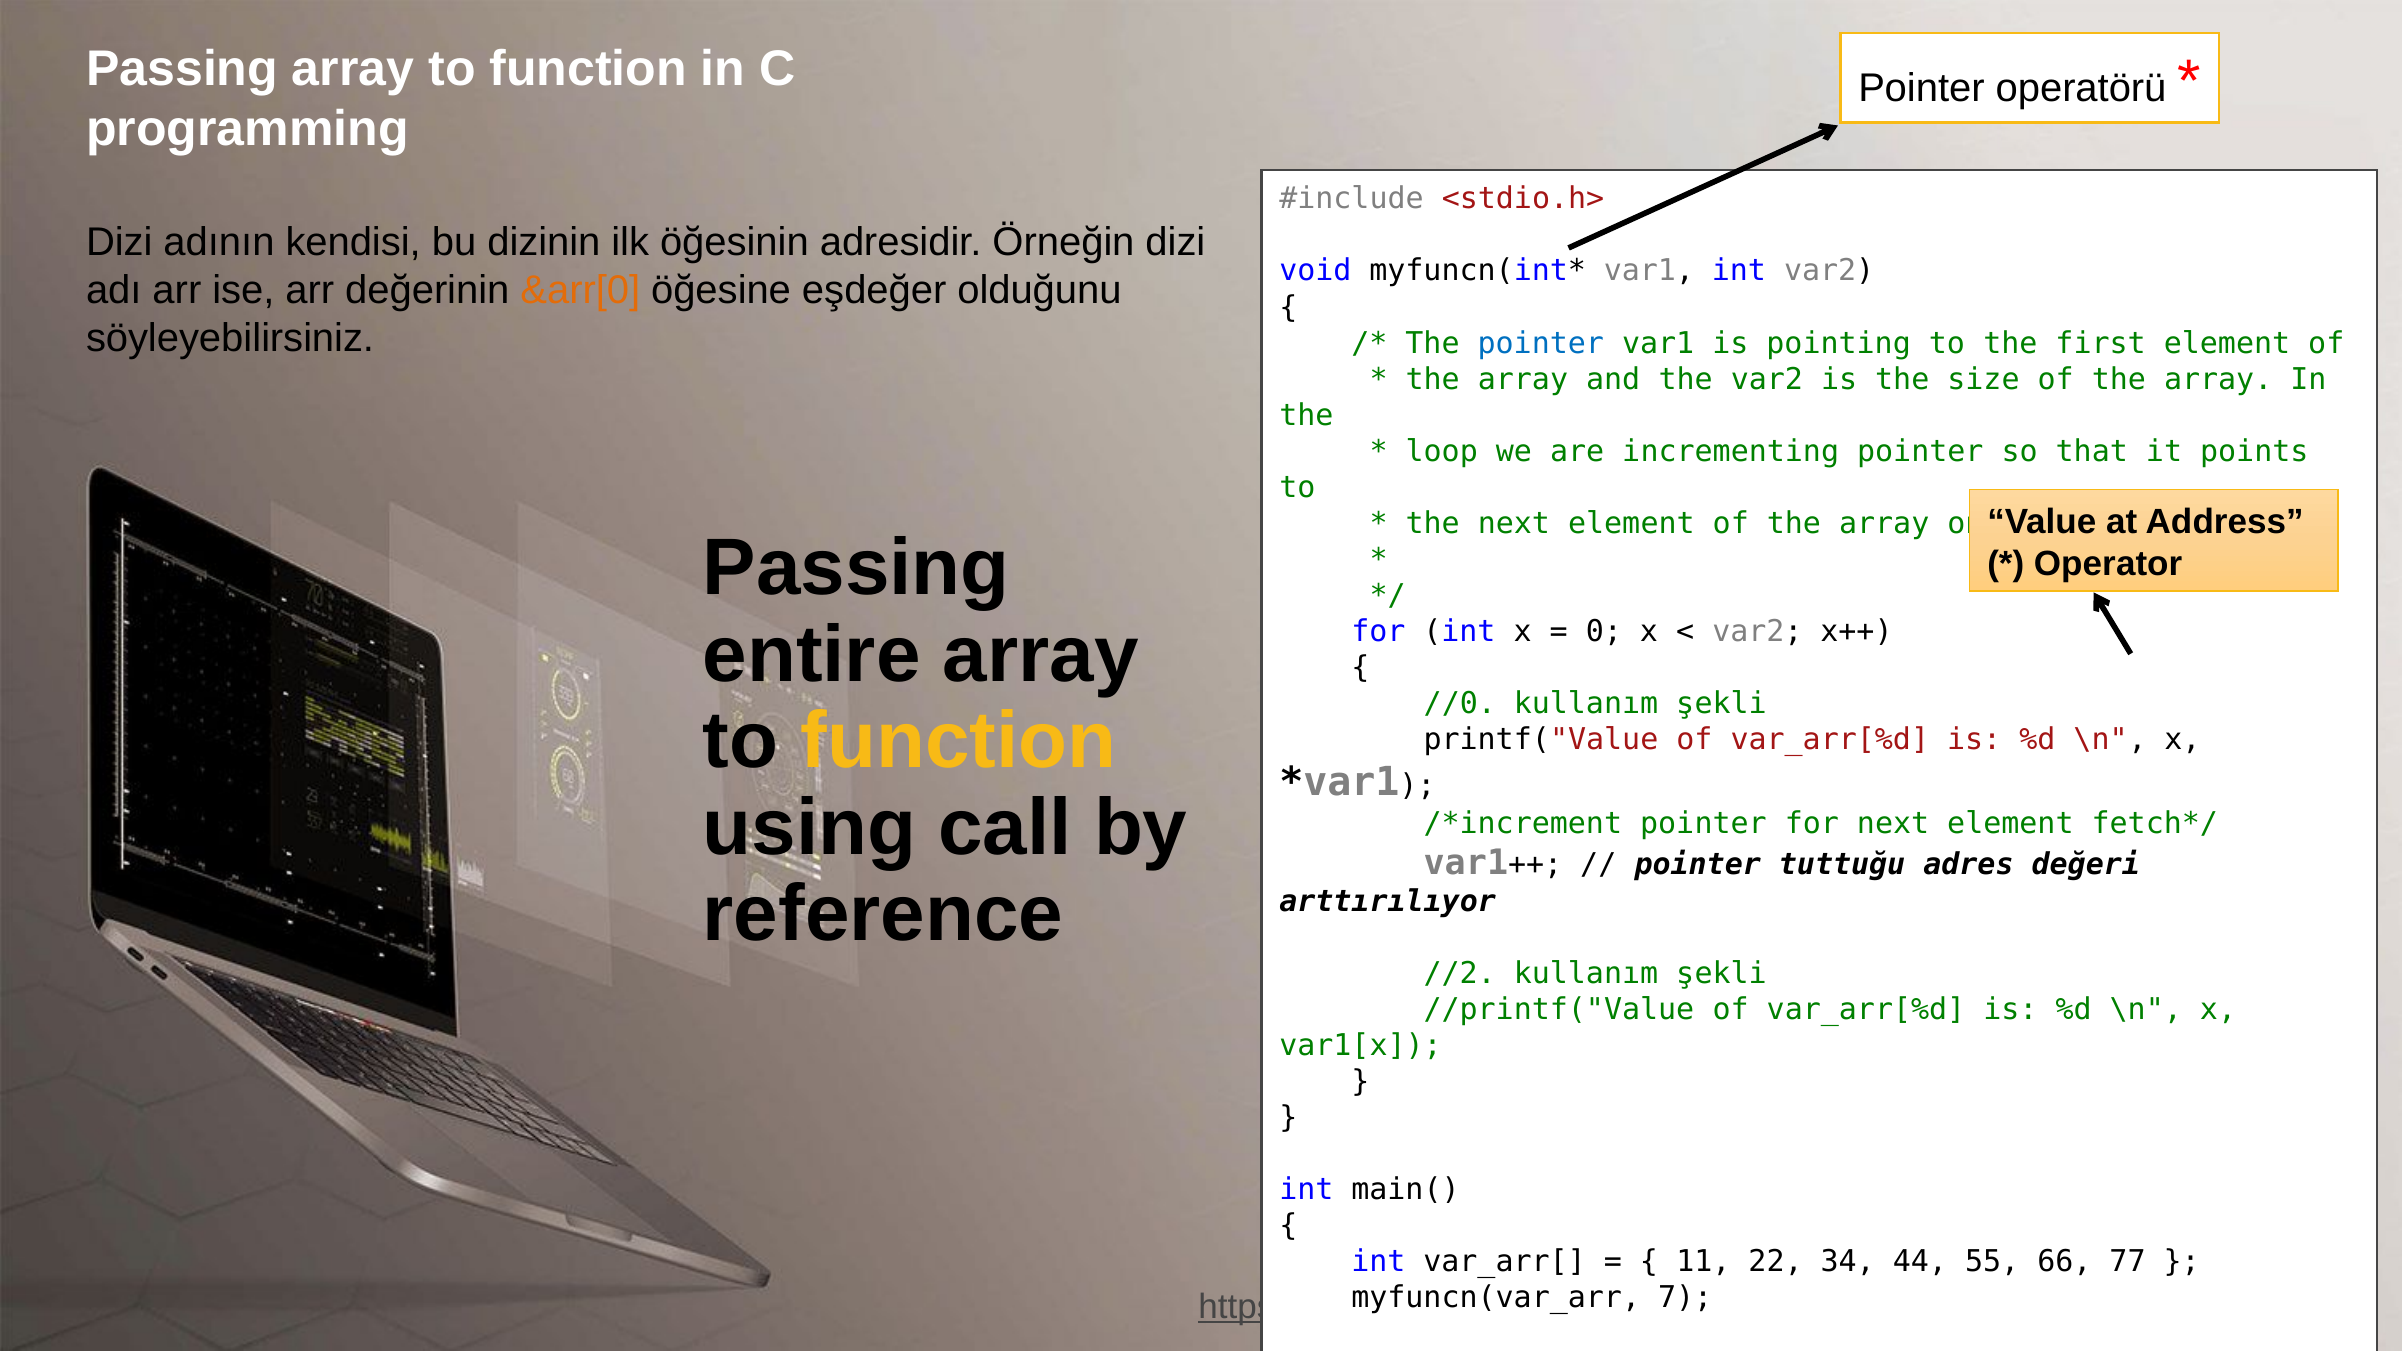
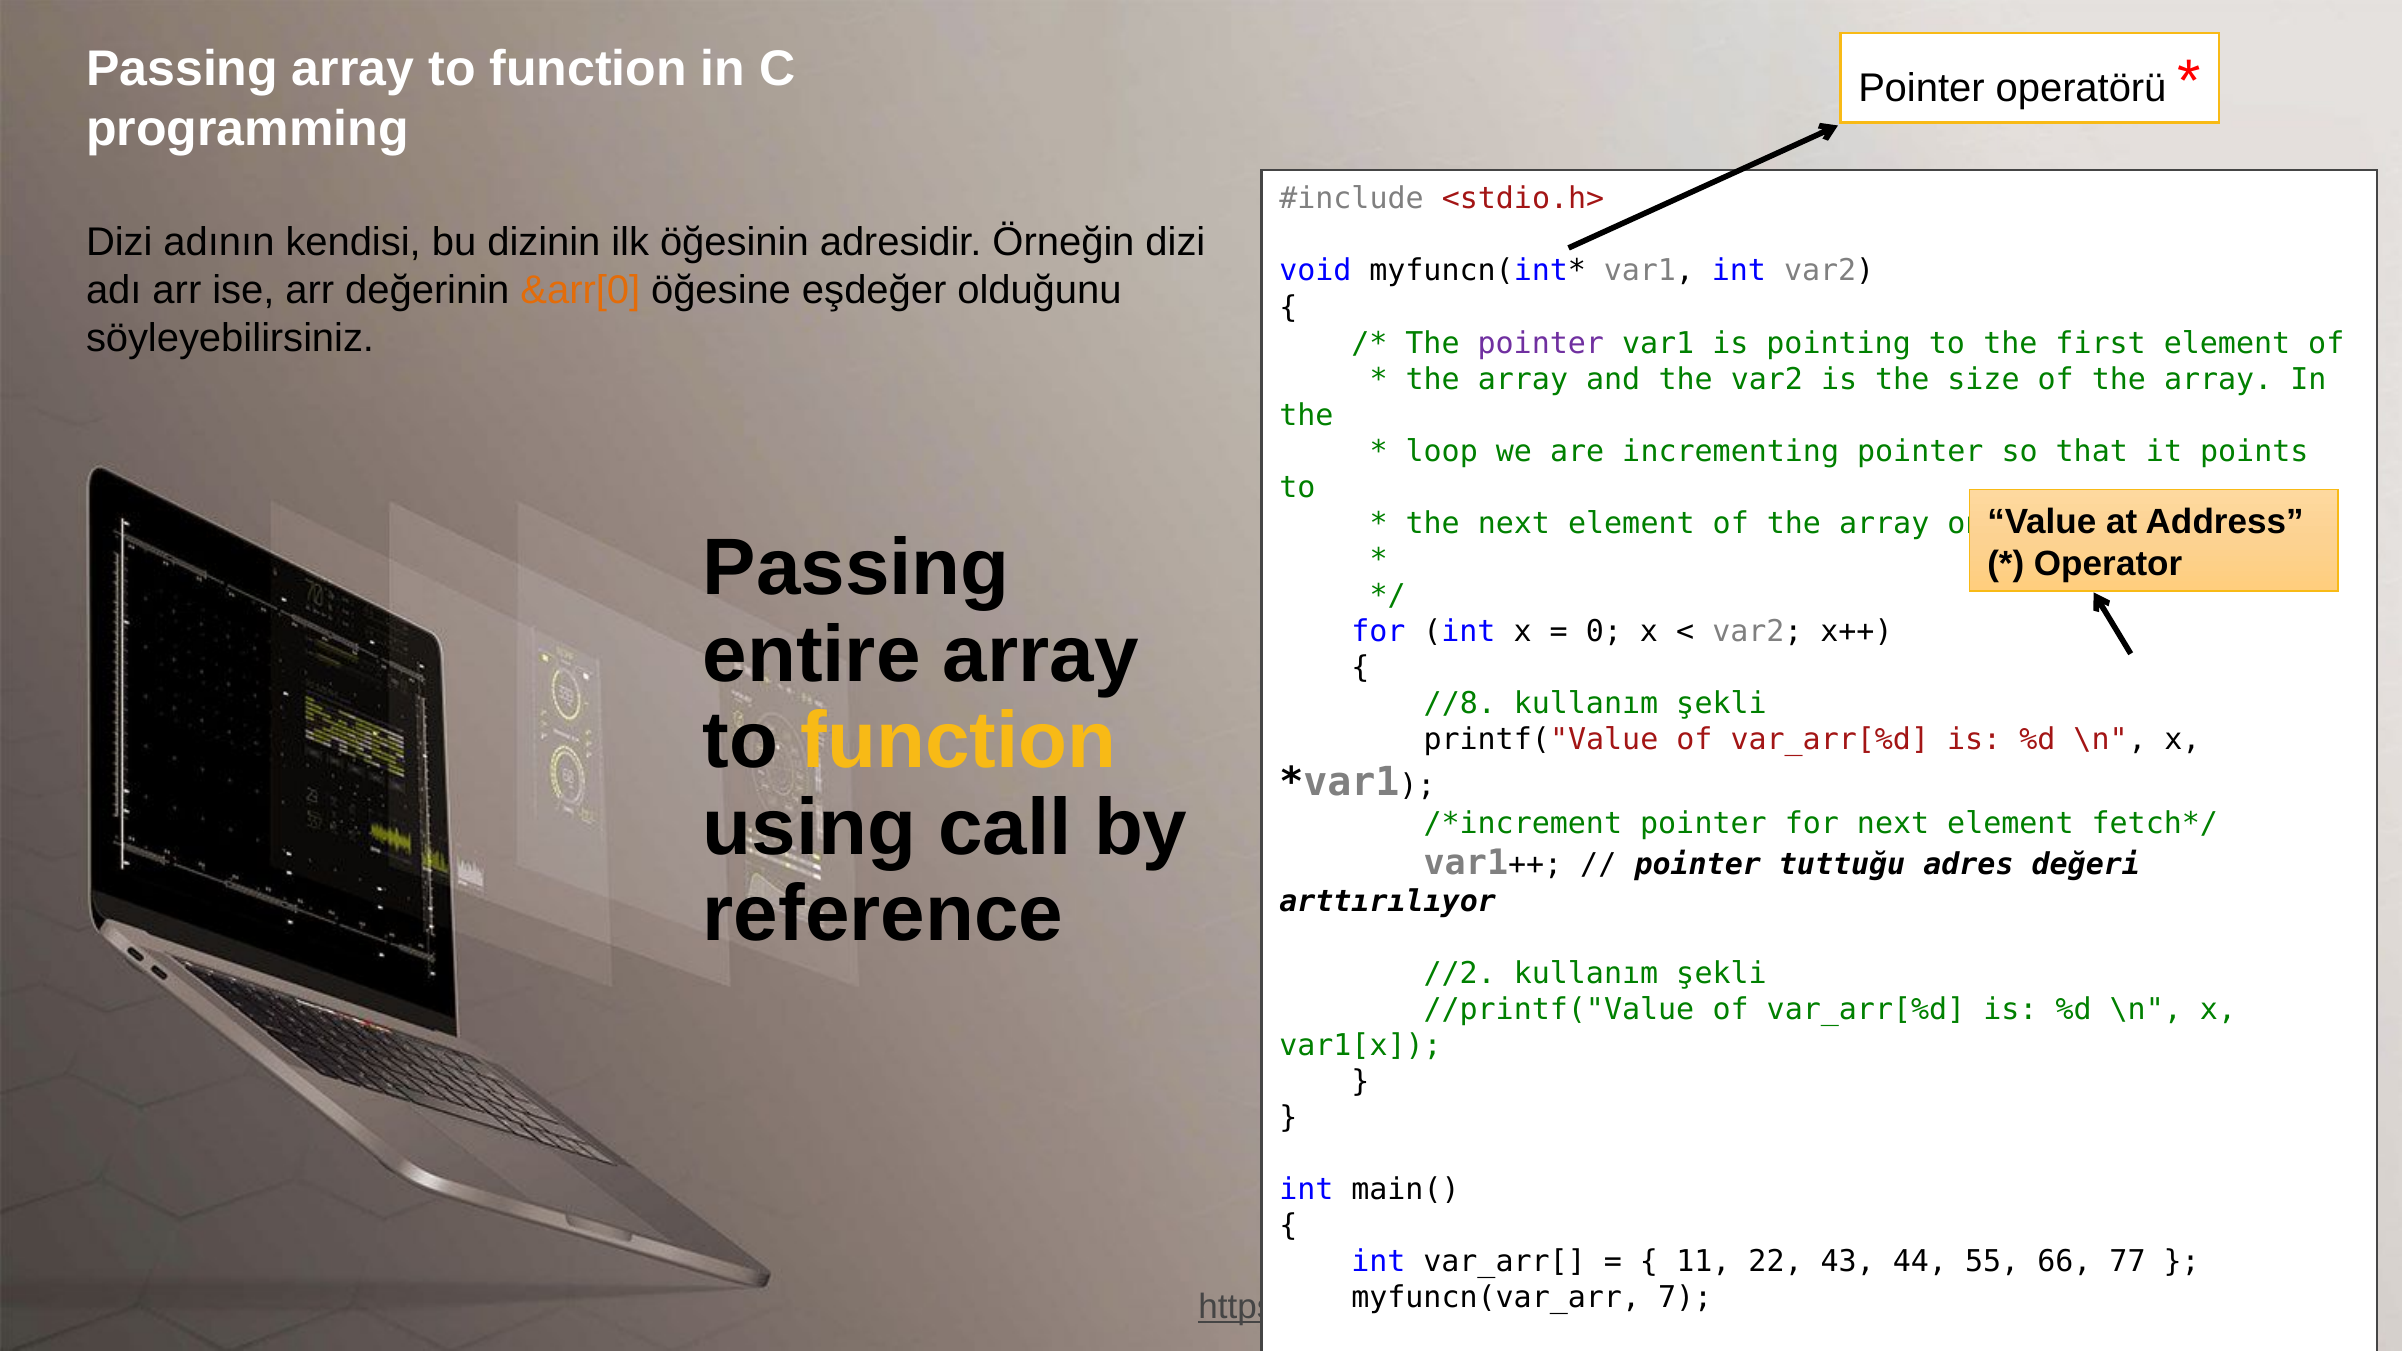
pointer colour: blue -> purple (1541, 343)
//0: //0 -> //8 (1460, 703)
34: 34 -> 43 (1848, 1262)
